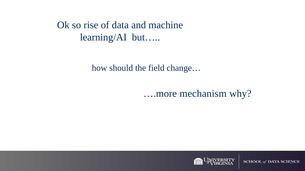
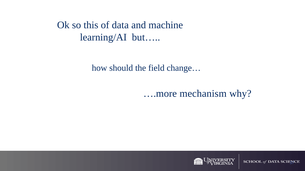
rise: rise -> this (91, 25)
